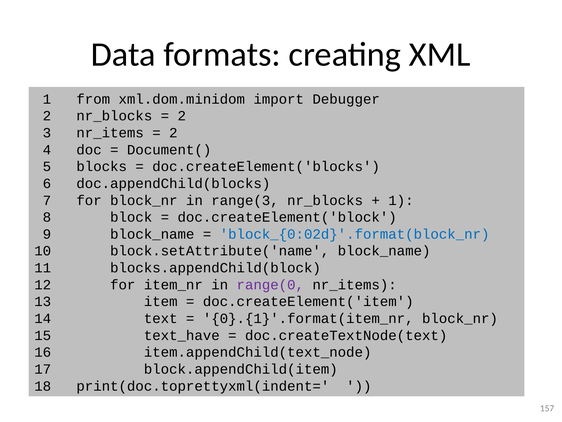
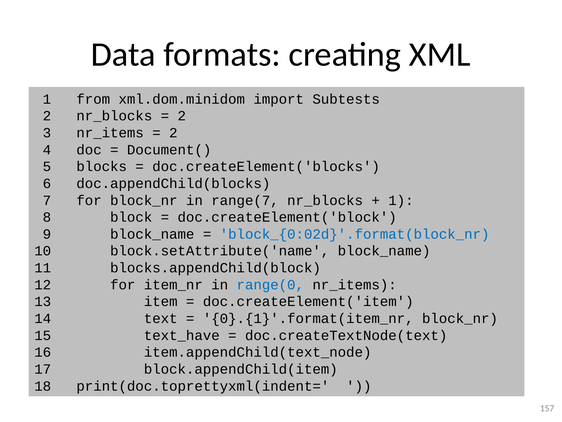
Debugger: Debugger -> Subtests (346, 99)
range(3: range(3 -> range(7 (245, 200)
range(0 colour: purple -> blue (270, 284)
